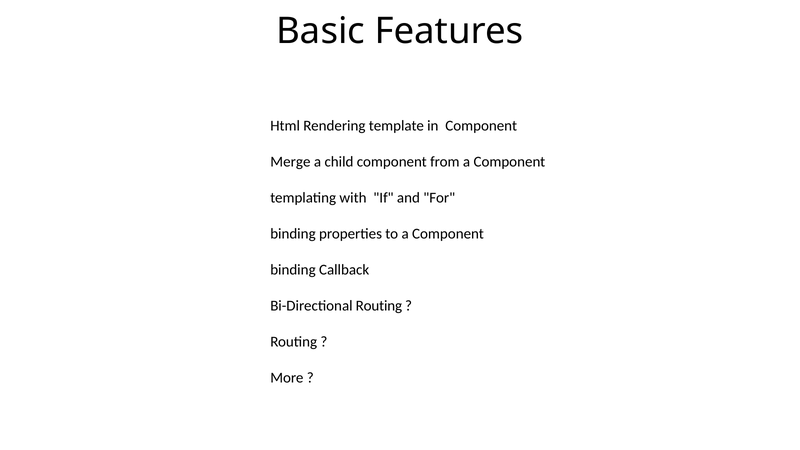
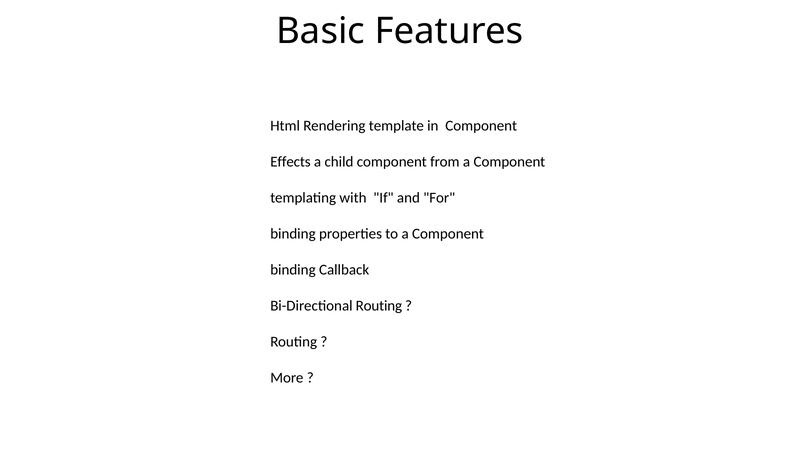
Merge: Merge -> Effects (290, 162)
